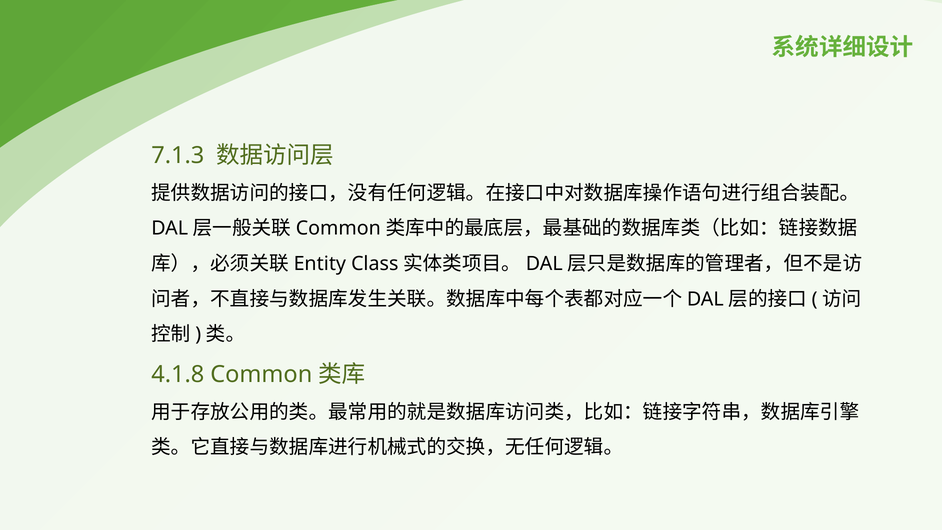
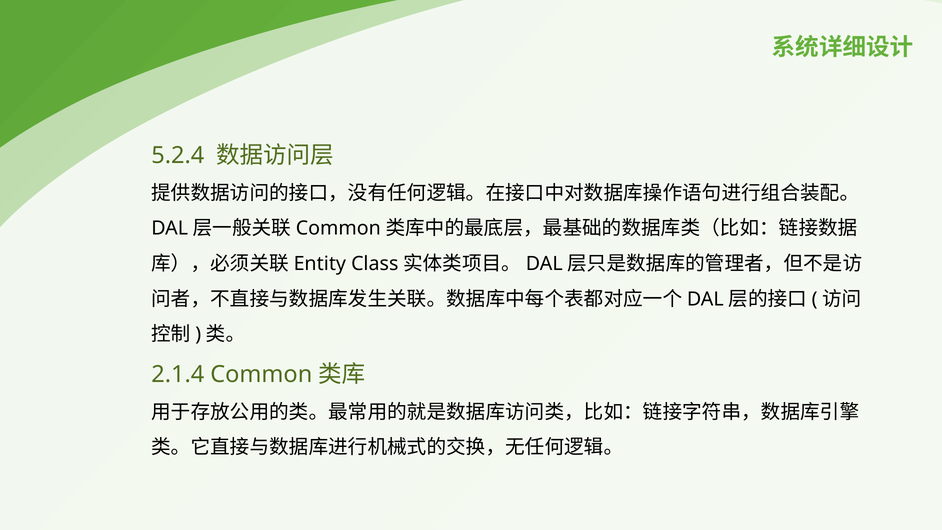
7.1.3: 7.1.3 -> 5.2.4 (178, 156)
4.1.8: 4.1.8 -> 2.1.4 (178, 375)
